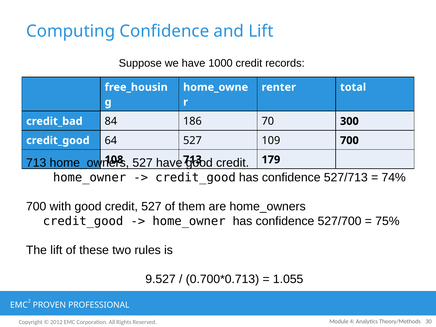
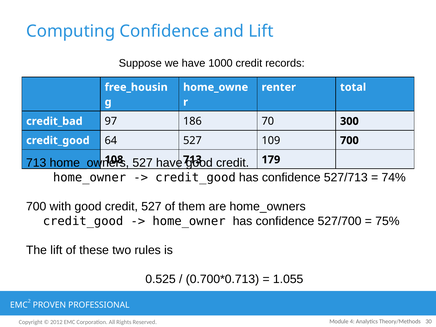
84: 84 -> 97 (111, 121)
9.527: 9.527 -> 0.525 (161, 279)
